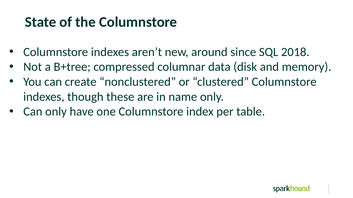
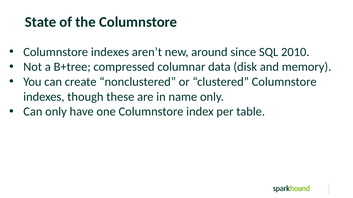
2018: 2018 -> 2010 (295, 52)
